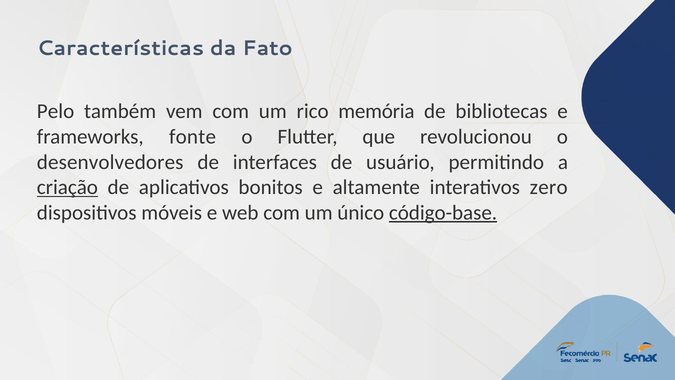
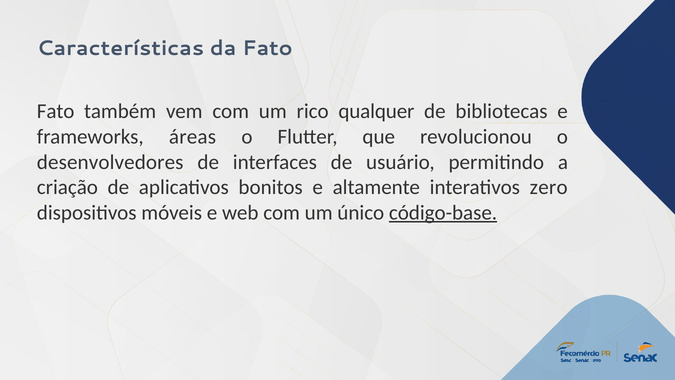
Pelo: Pelo -> Fato (56, 111)
memória: memória -> qualquer (376, 111)
fonte: fonte -> áreas (192, 137)
criação underline: present -> none (67, 187)
